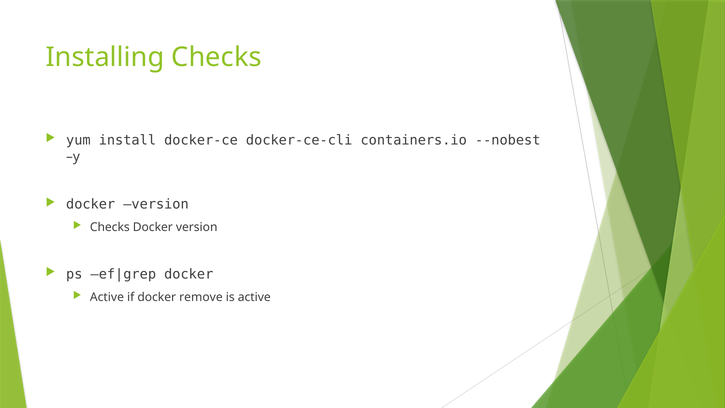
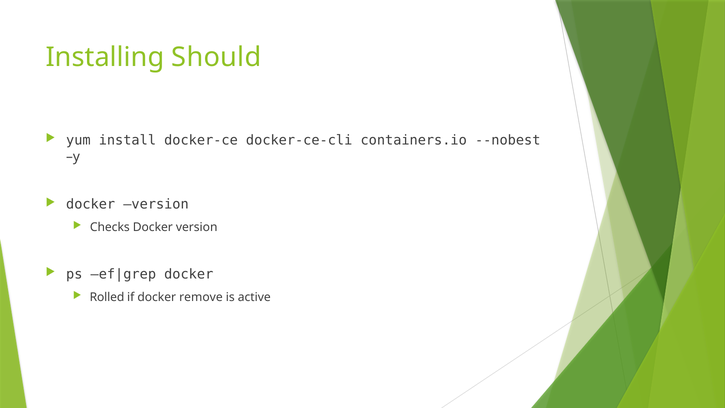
Installing Checks: Checks -> Should (216, 57)
Active: Active -> Rolled (107, 297)
